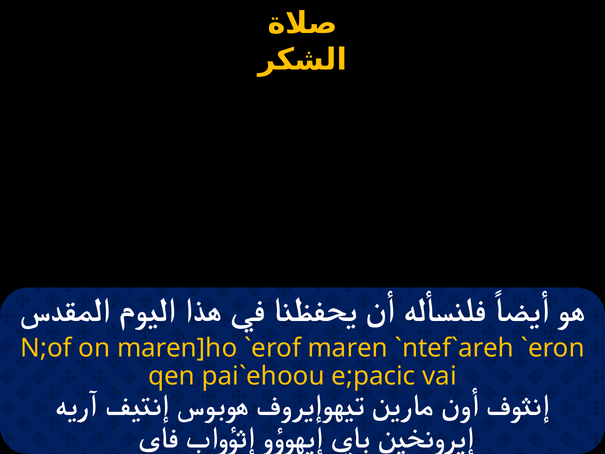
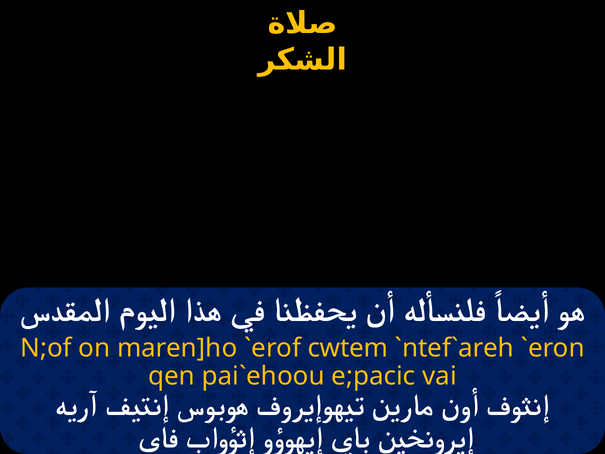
maren: maren -> cwtem (348, 348)
